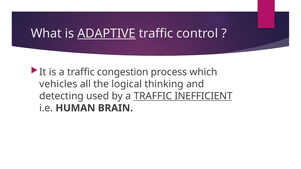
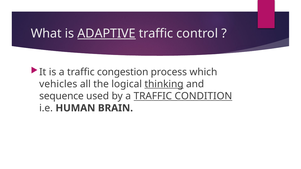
thinking underline: none -> present (164, 84)
detecting: detecting -> sequence (61, 96)
INEFFICIENT: INEFFICIENT -> CONDITION (203, 96)
